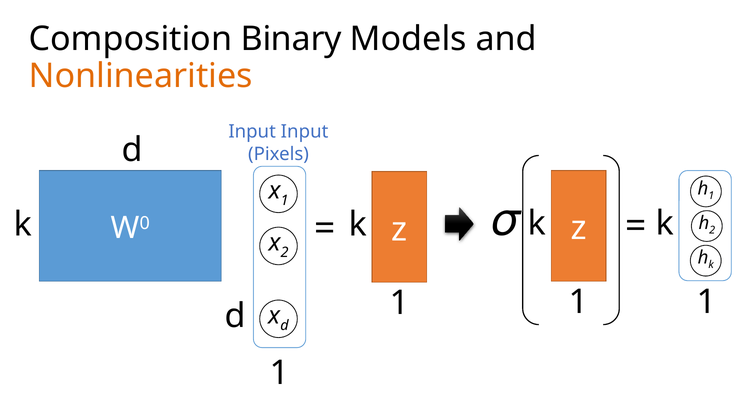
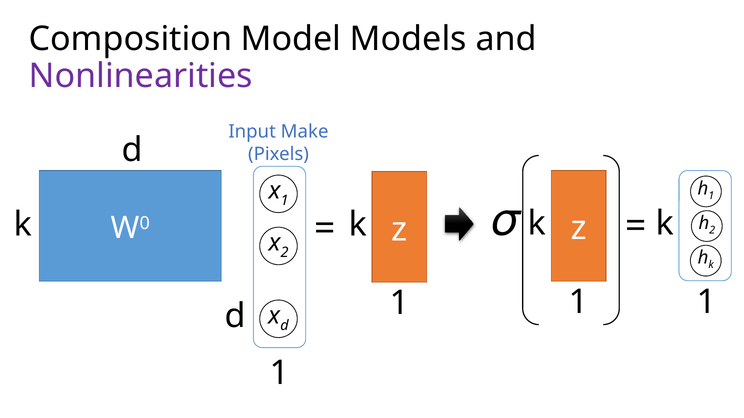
Binary: Binary -> Model (291, 39)
Nonlinearities colour: orange -> purple (141, 76)
Input Input: Input -> Make (305, 132)
